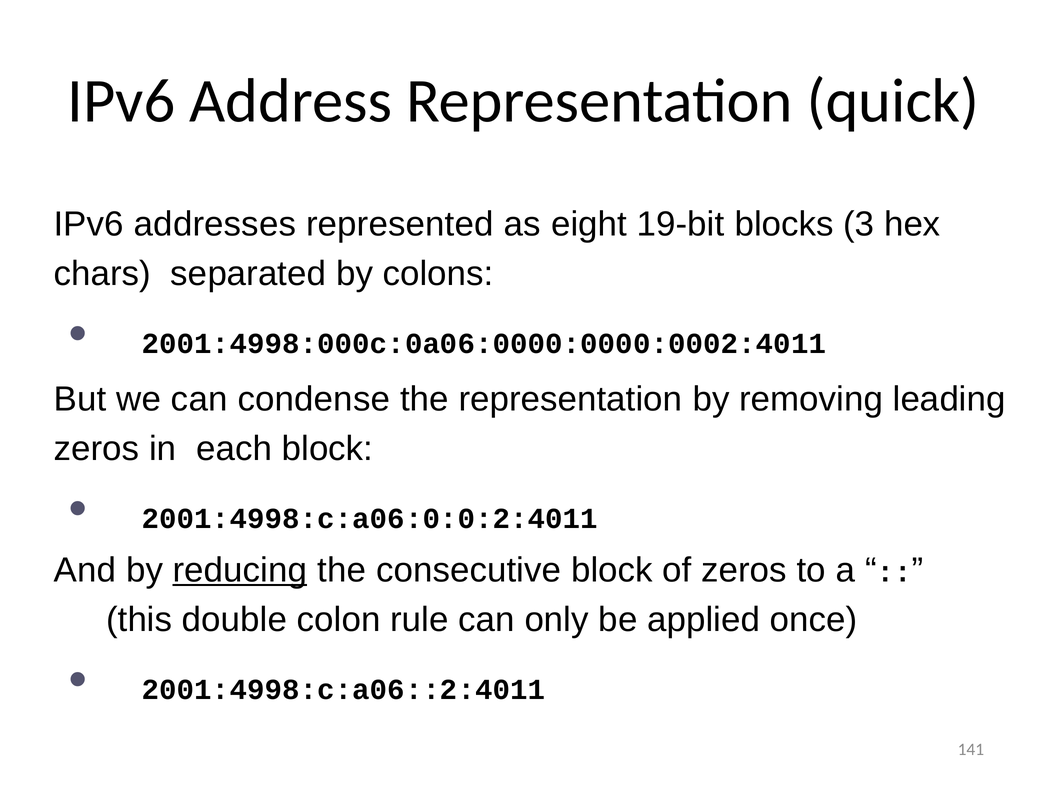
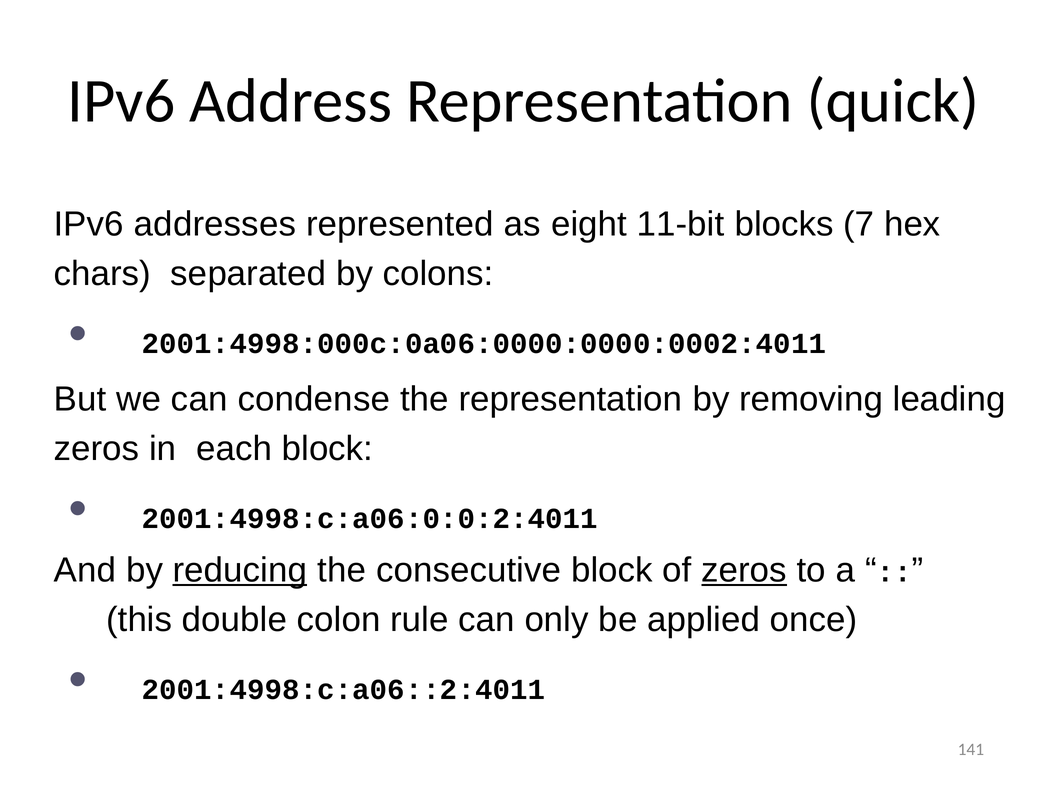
19-bit: 19-bit -> 11-bit (681, 224)
3: 3 -> 7 (859, 224)
zeros underline: none -> present (744, 570)
